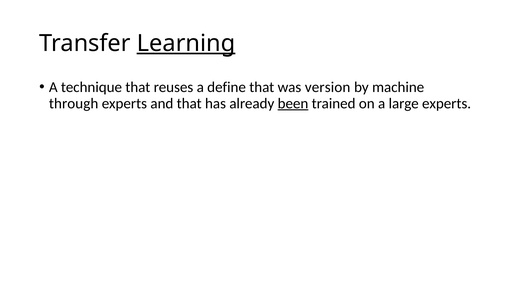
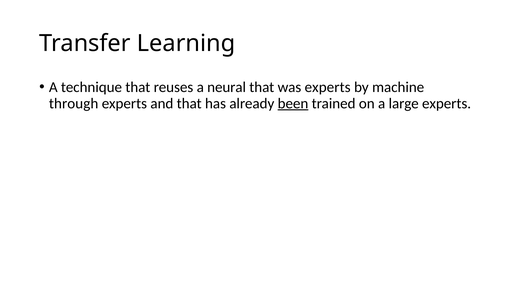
Learning underline: present -> none (186, 43)
define: define -> neural (227, 87)
was version: version -> experts (328, 87)
